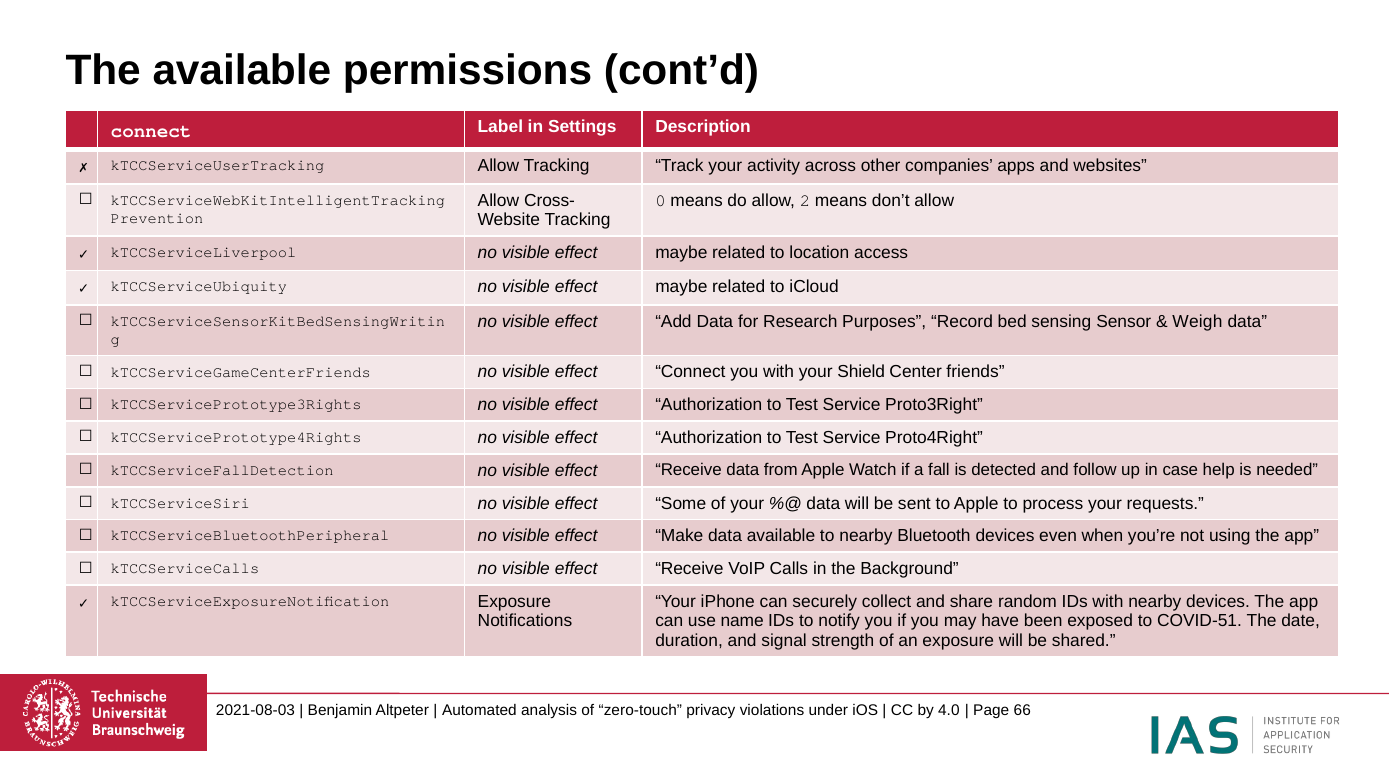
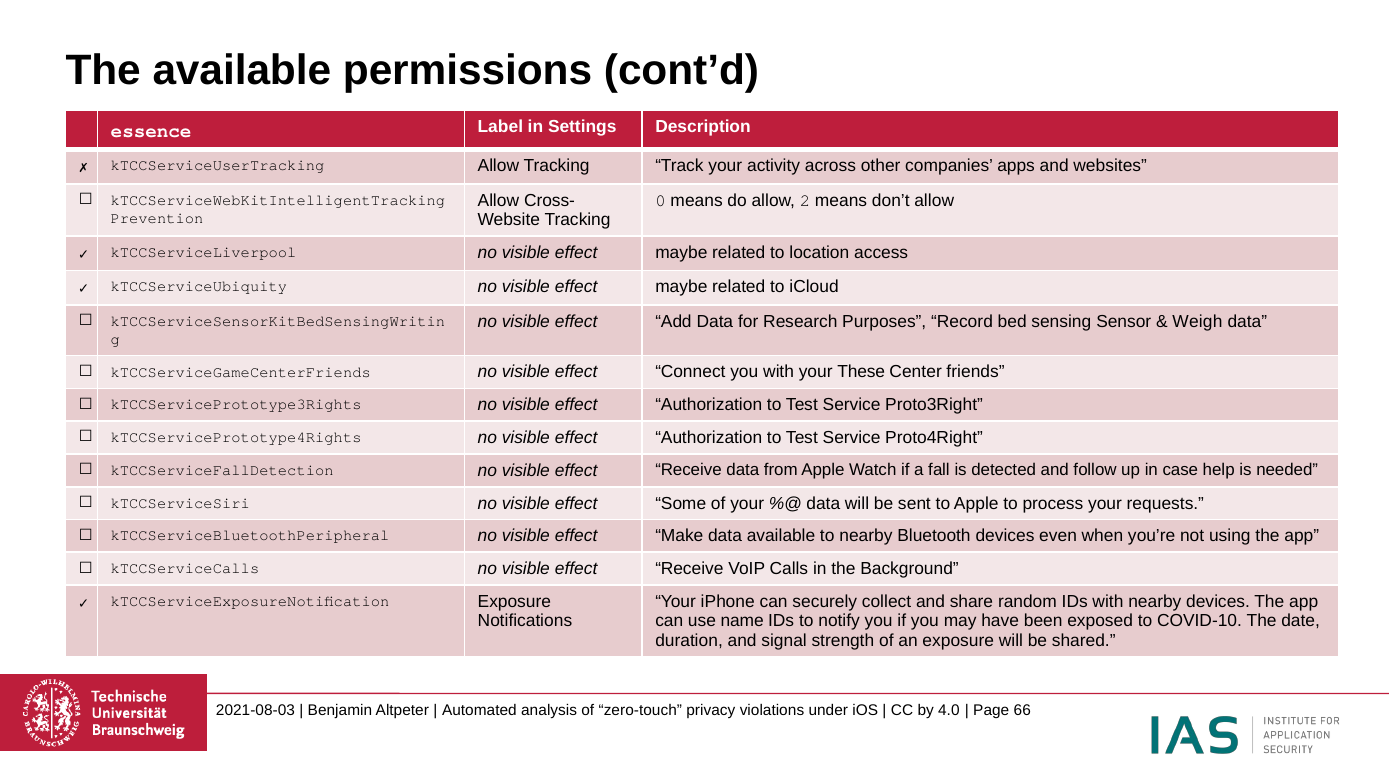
connect: connect -> essence (151, 131)
Shield: Shield -> These (861, 372)
COVID-51: COVID-51 -> COVID-10 (1200, 621)
